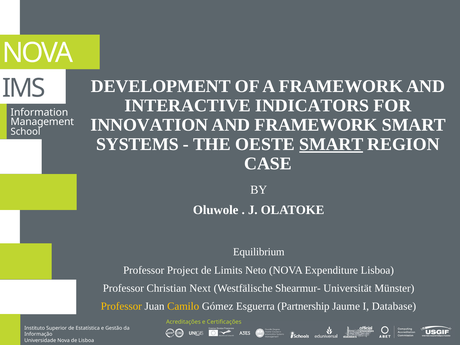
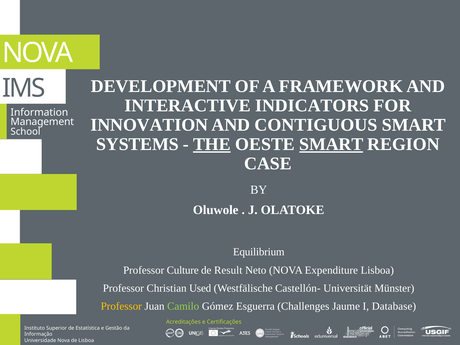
AND FRAMEWORK: FRAMEWORK -> CONTIGUOUS (316, 125)
THE underline: none -> present (212, 144)
Project: Project -> Culture (183, 270)
Limits: Limits -> Result (228, 270)
Next: Next -> Used (200, 288)
Shearmur-: Shearmur- -> Castellón- (298, 288)
Camilo colour: yellow -> light green (183, 306)
Partnership: Partnership -> Challenges (303, 306)
